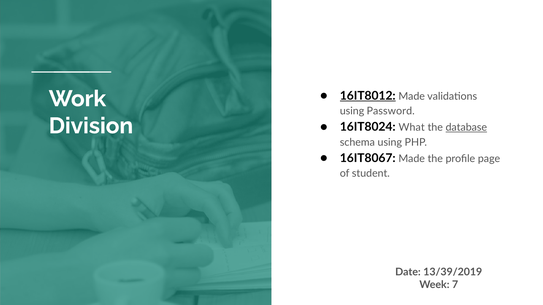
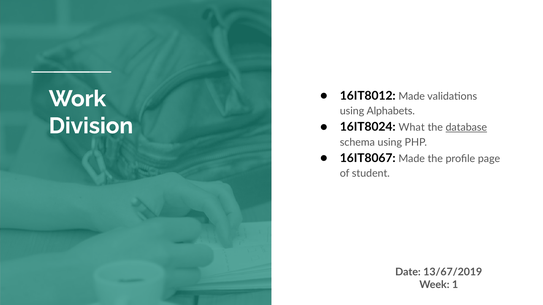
16IT8012 underline: present -> none (368, 96)
Password: Password -> Alphabets (391, 111)
13/39/2019: 13/39/2019 -> 13/67/2019 (453, 272)
7: 7 -> 1 (455, 285)
